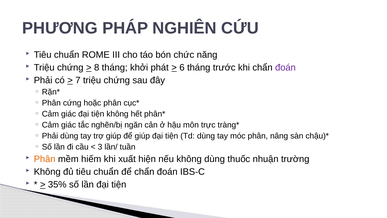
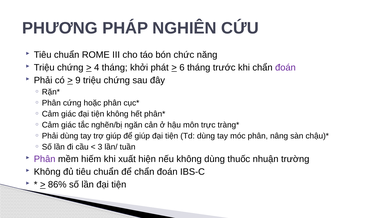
8: 8 -> 4 (97, 67)
7: 7 -> 9 (78, 80)
Phân colour: orange -> purple (45, 159)
35%: 35% -> 86% (57, 184)
